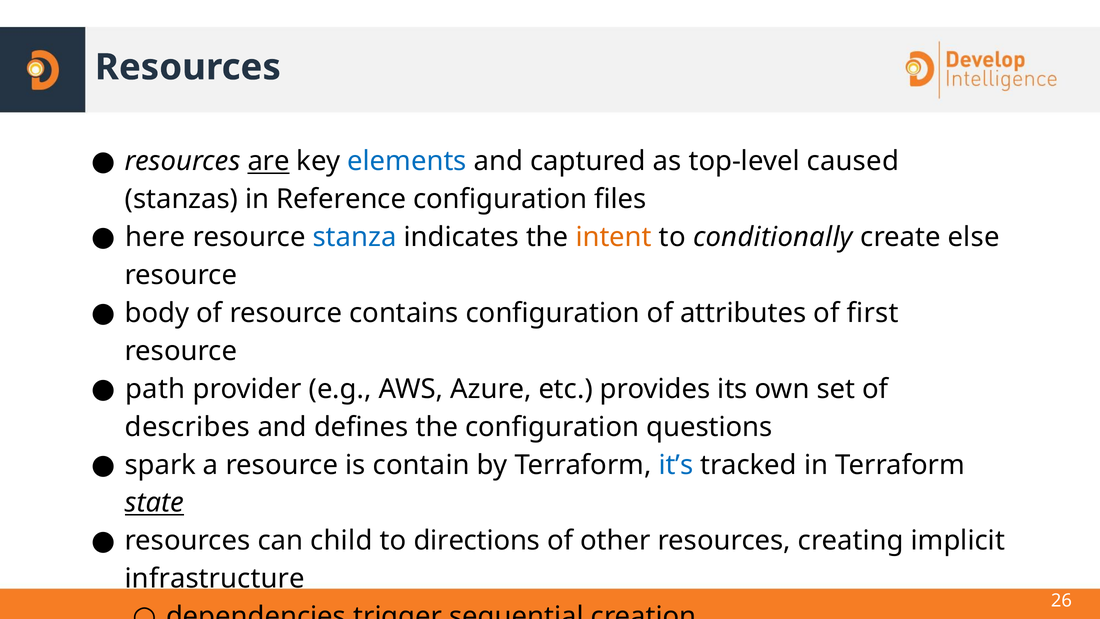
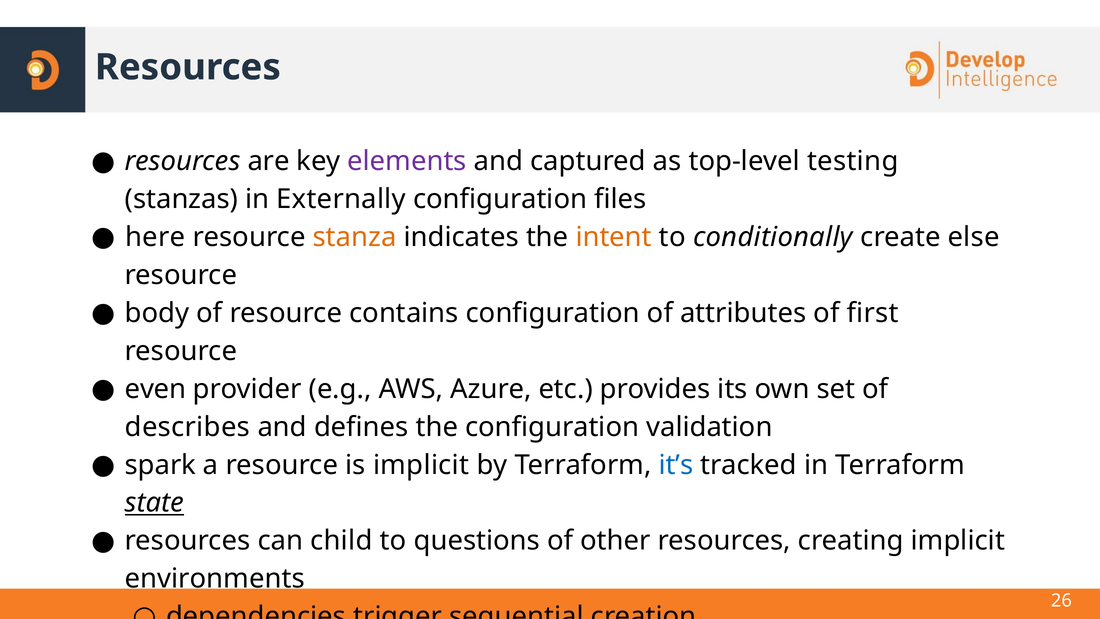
are underline: present -> none (269, 161)
elements colour: blue -> purple (407, 161)
caused: caused -> testing (853, 161)
Reference: Reference -> Externally (341, 199)
stanza colour: blue -> orange (355, 237)
path: path -> even (155, 389)
questions: questions -> validation (709, 427)
is contain: contain -> implicit (421, 465)
directions: directions -> questions (477, 541)
infrastructure: infrastructure -> environments (215, 579)
